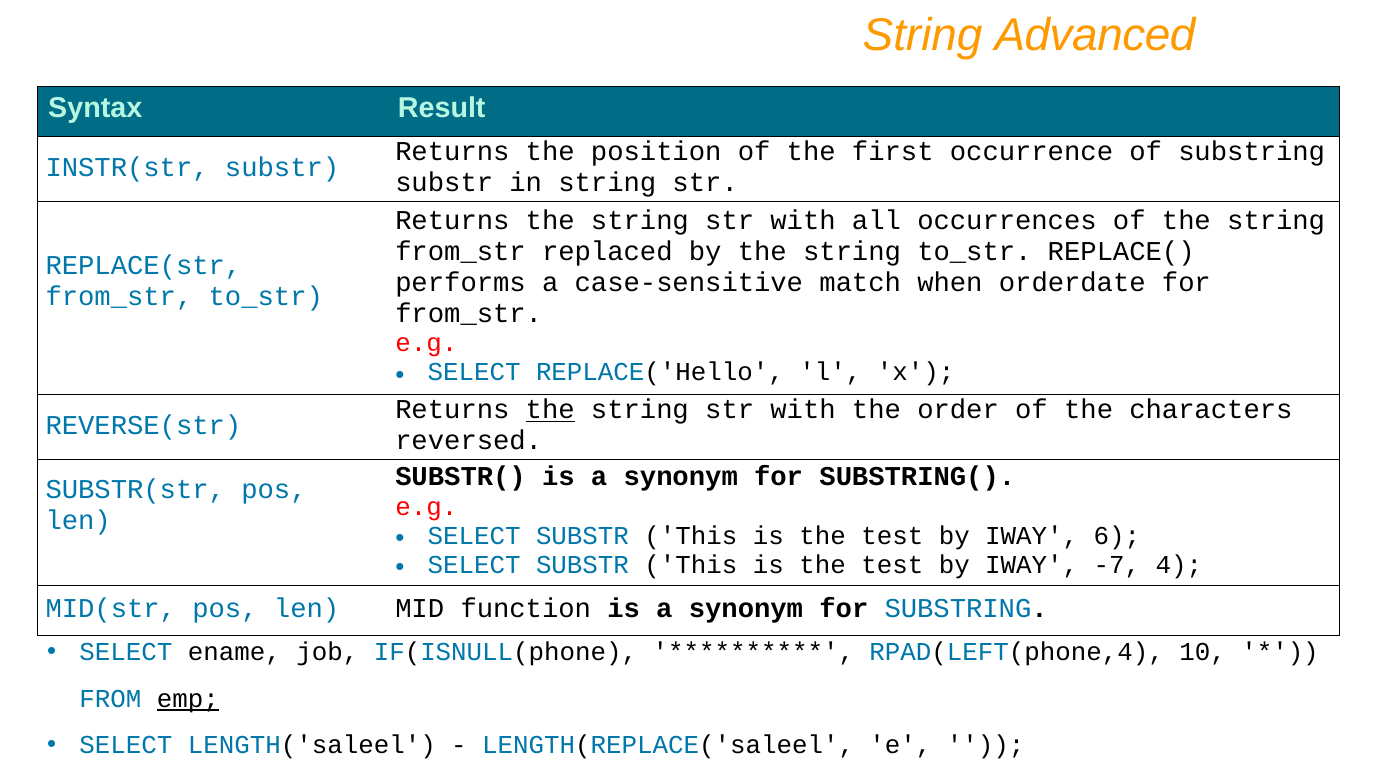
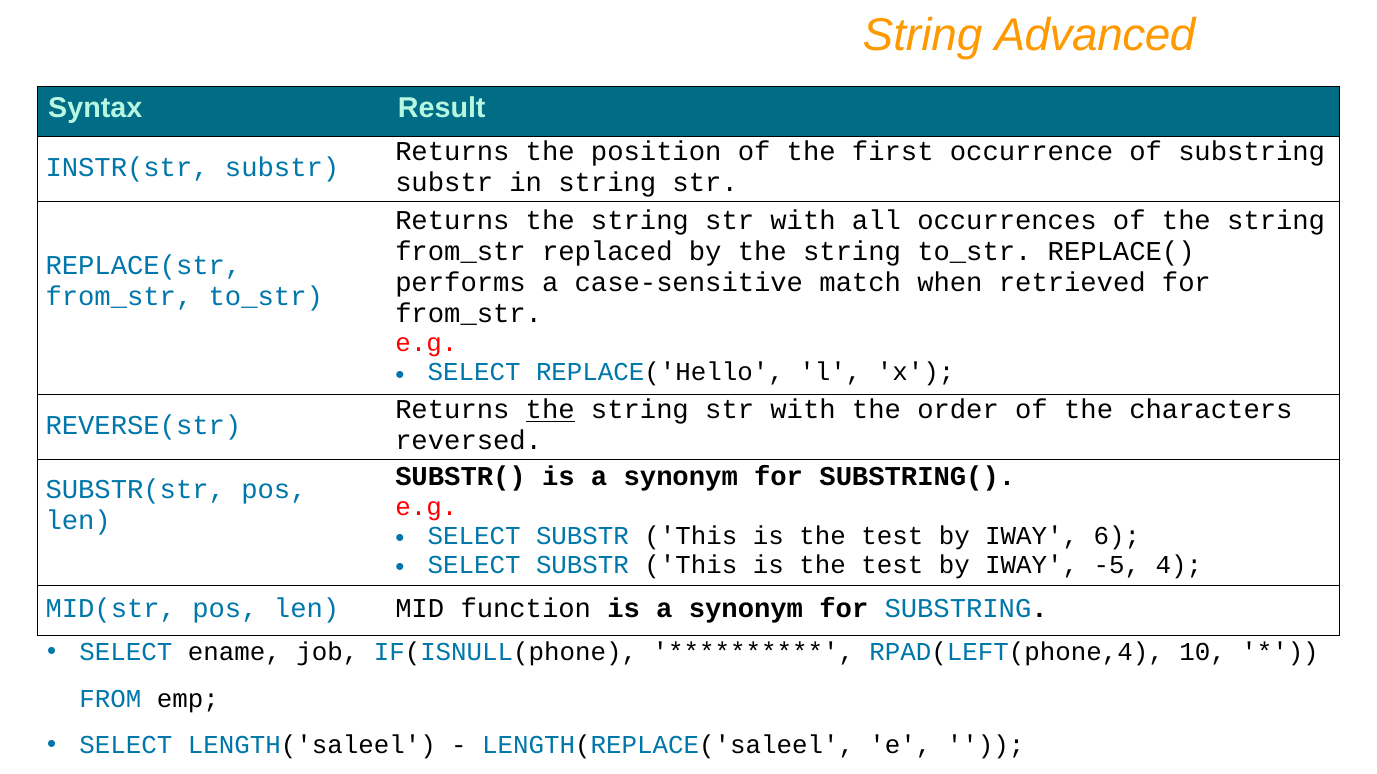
orderdate: orderdate -> retrieved (1072, 283)
-7: -7 -> -5 (1117, 566)
emp underline: present -> none (188, 699)
